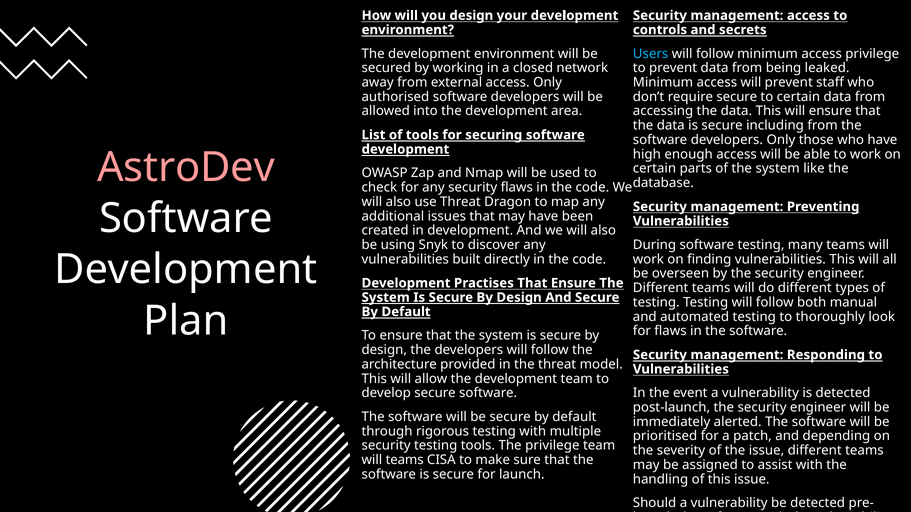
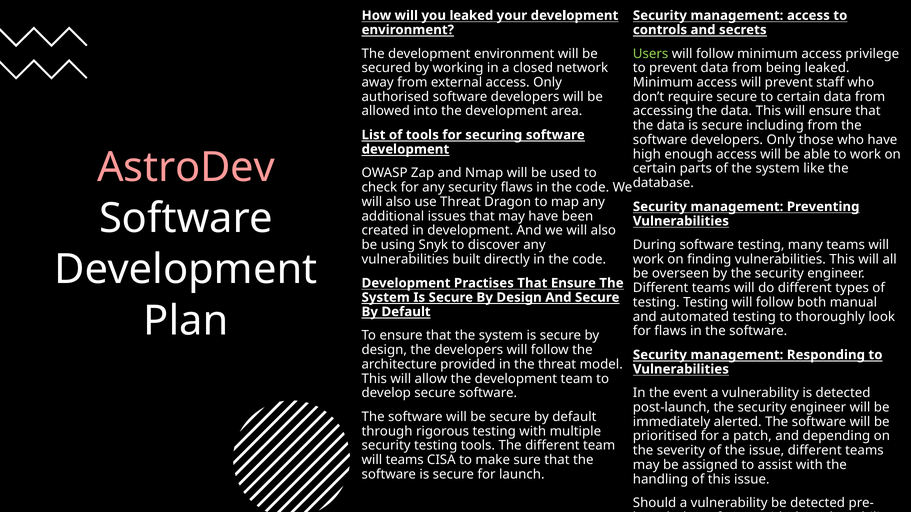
you design: design -> leaked (471, 15)
Users colour: light blue -> light green (651, 54)
The privilege: privilege -> different (552, 446)
